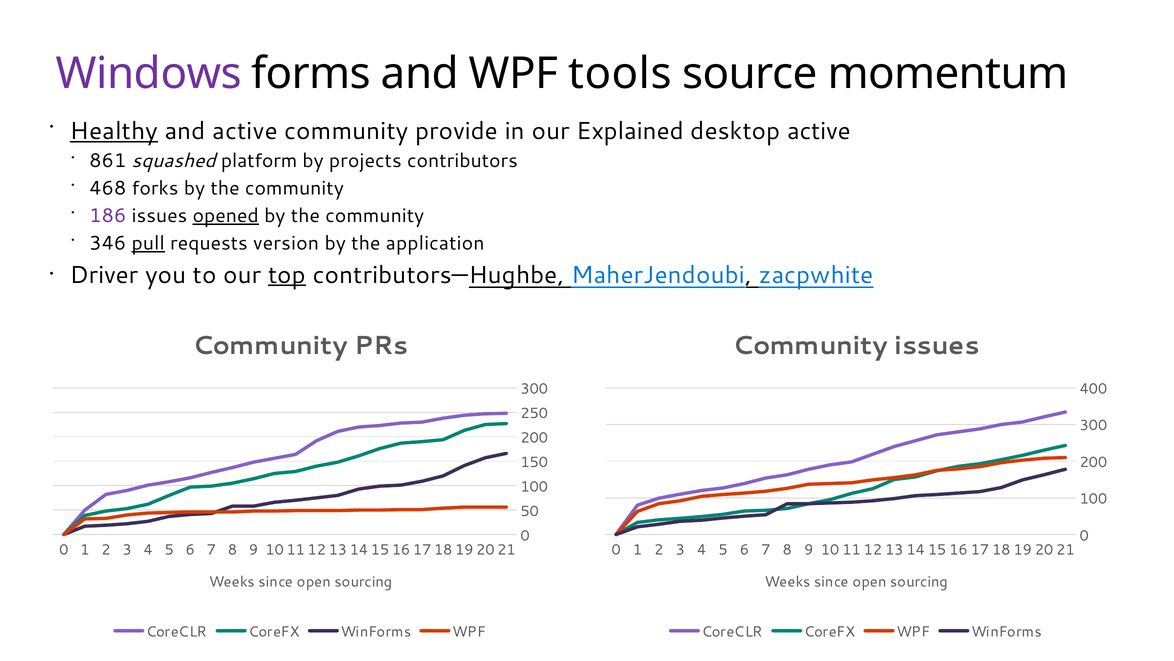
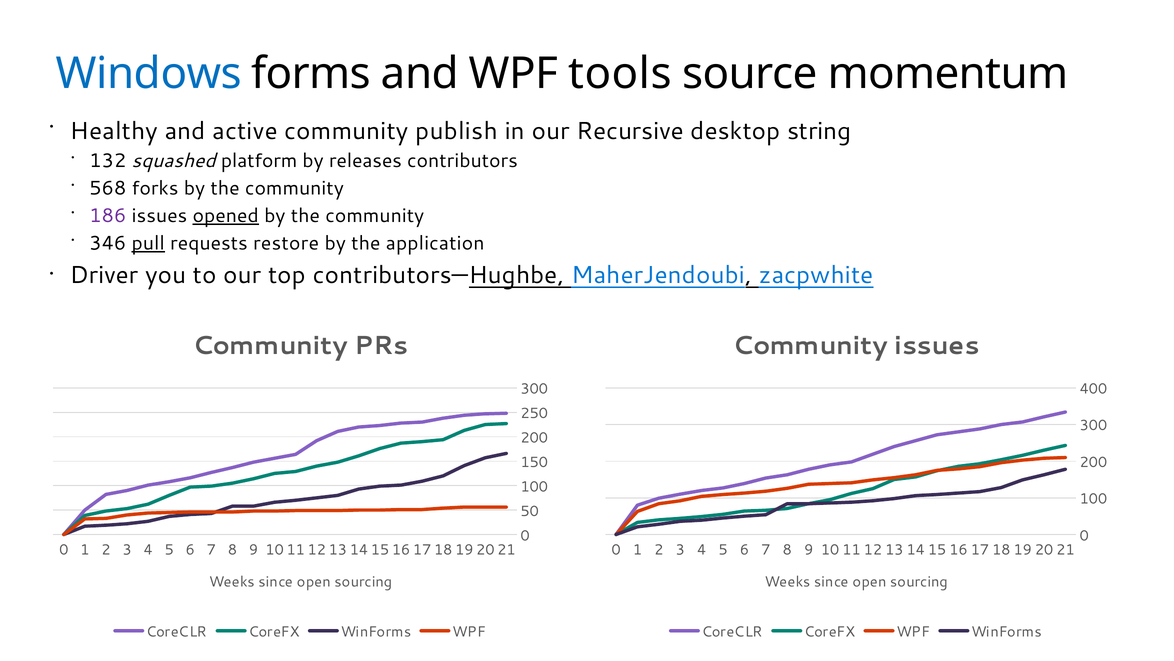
Windows colour: purple -> blue (149, 74)
Healthy underline: present -> none (114, 131)
provide: provide -> publish (457, 131)
Explained: Explained -> Recursive (630, 131)
desktop active: active -> string (819, 131)
861: 861 -> 132 (108, 161)
projects: projects -> releases (365, 161)
468: 468 -> 568 (108, 188)
version: version -> restore (286, 243)
top underline: present -> none (287, 275)
